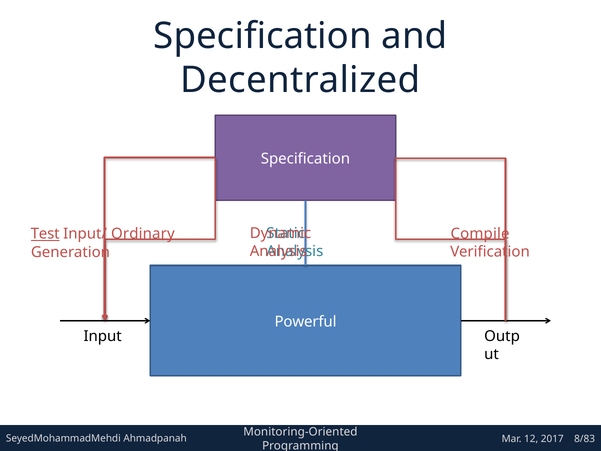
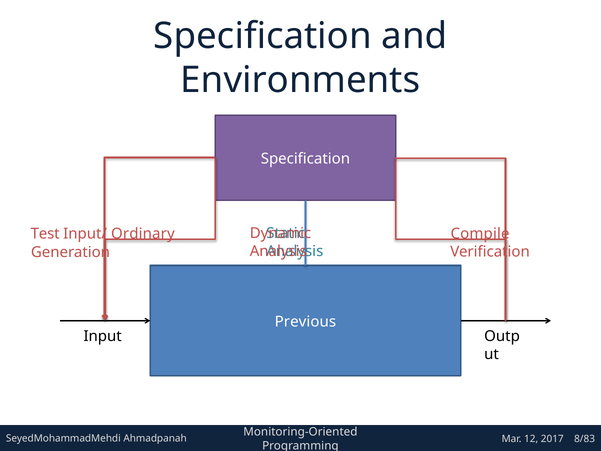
Decentralized: Decentralized -> Environments (300, 80)
Test underline: present -> none (45, 234)
Powerful: Powerful -> Previous (305, 322)
